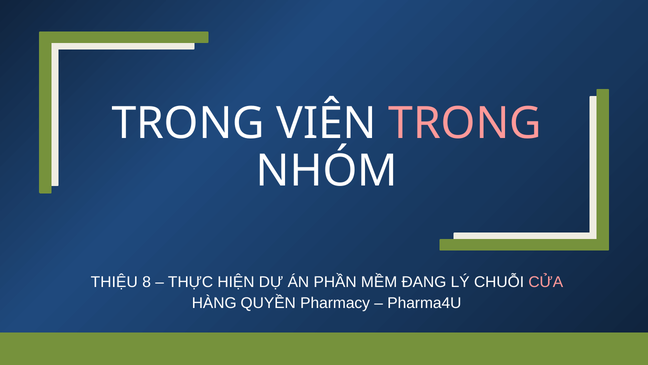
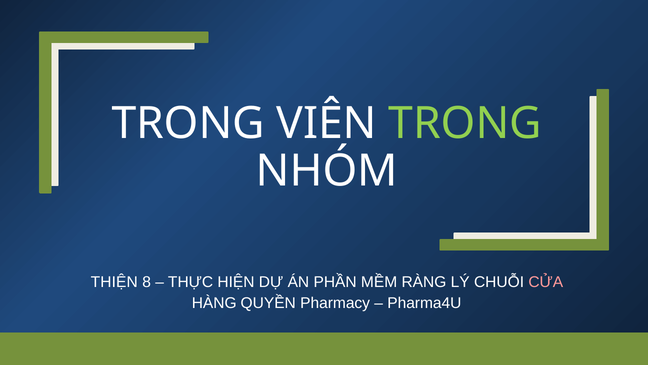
TRONG colour: pink -> light green (465, 123)
THIỆU: THIỆU -> THIỆN (114, 282)
ĐANG: ĐANG -> RÀNG (424, 282)
